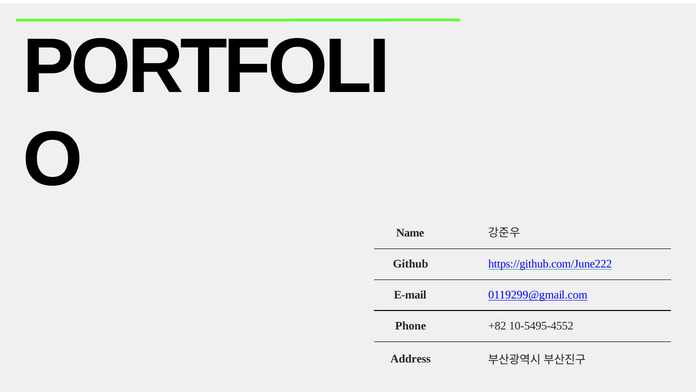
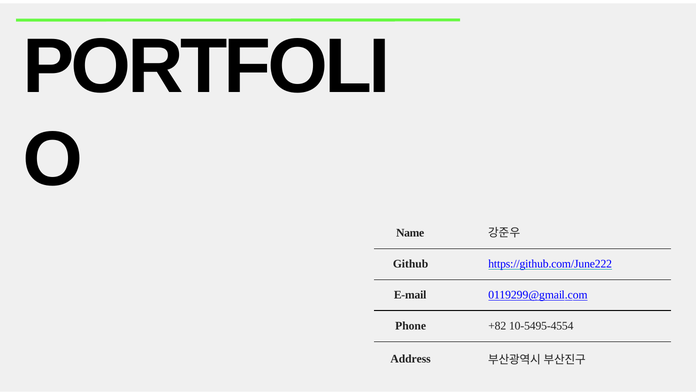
10-5495-4552: 10-5495-4552 -> 10-5495-4554 (541, 326)
